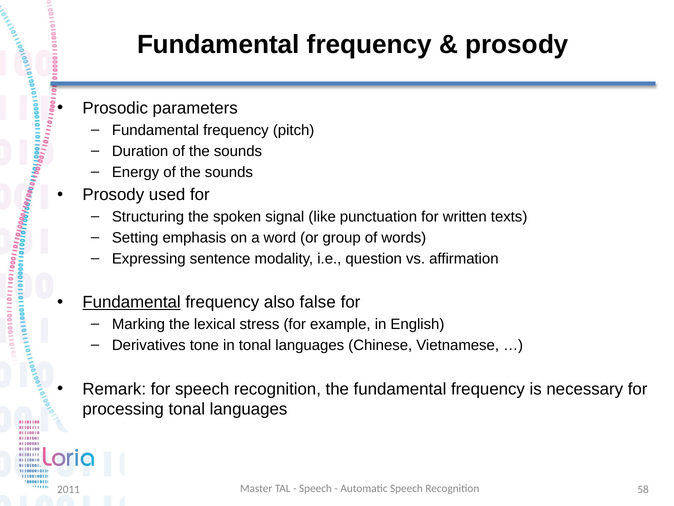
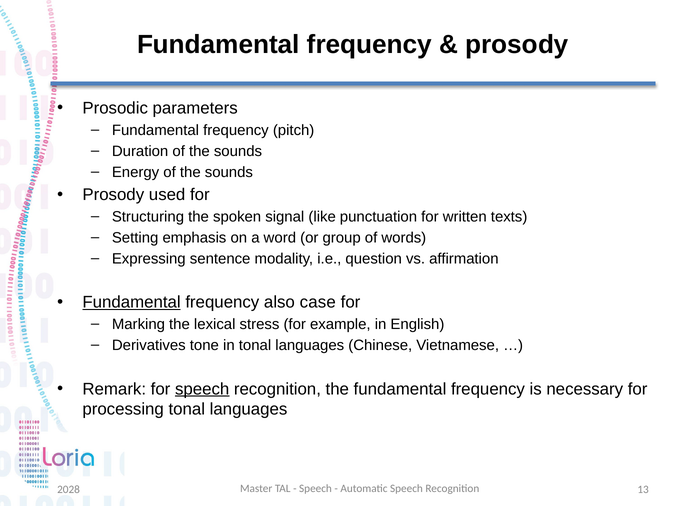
false: false -> case (318, 302)
speech underline: none -> present (202, 389)
2011: 2011 -> 2028 (69, 489)
58: 58 -> 13 (643, 489)
